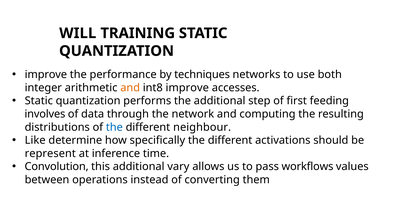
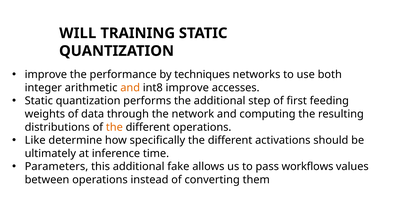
involves: involves -> weights (45, 114)
the colour: blue -> orange (114, 127)
different neighbour: neighbour -> operations (202, 127)
represent: represent -> ultimately (50, 153)
Convolution: Convolution -> Parameters (56, 166)
vary: vary -> fake (178, 166)
